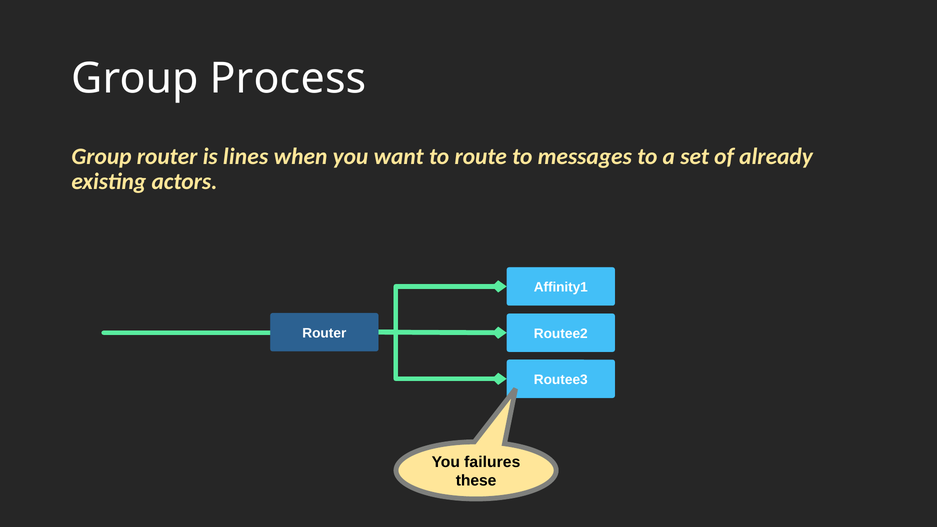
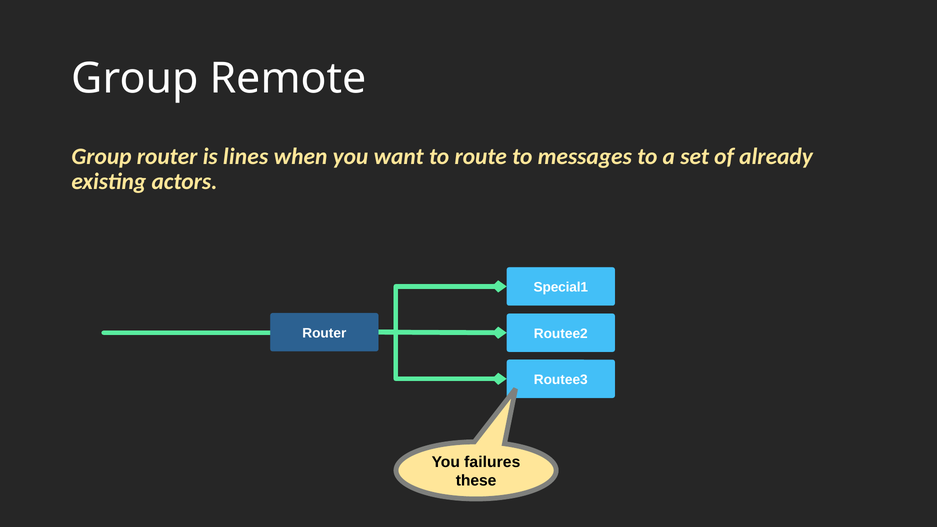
Process: Process -> Remote (288, 79)
Affinity1: Affinity1 -> Special1 (561, 287)
